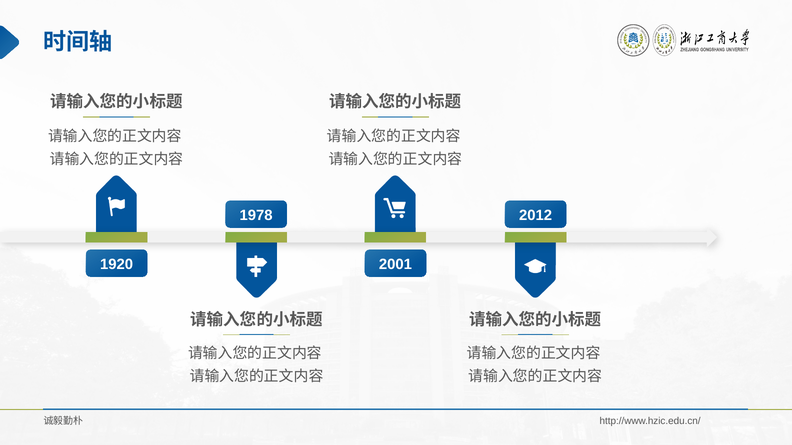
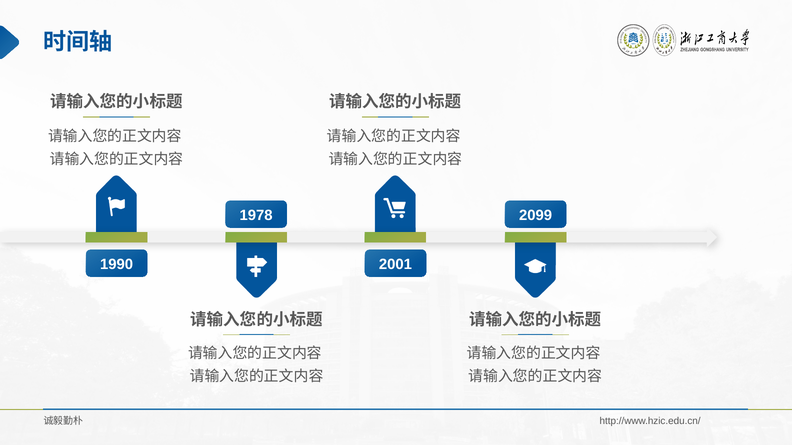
2012: 2012 -> 2099 (536, 215)
1920: 1920 -> 1990 (117, 264)
